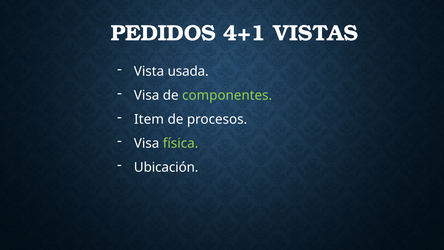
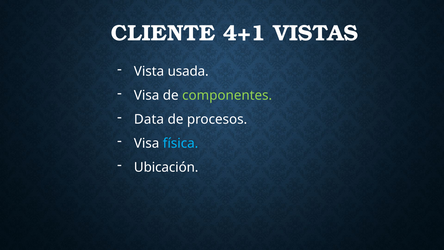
PEDIDOS: PEDIDOS -> CLIENTE (163, 33)
Item: Item -> Data (149, 119)
física colour: light green -> light blue (181, 143)
